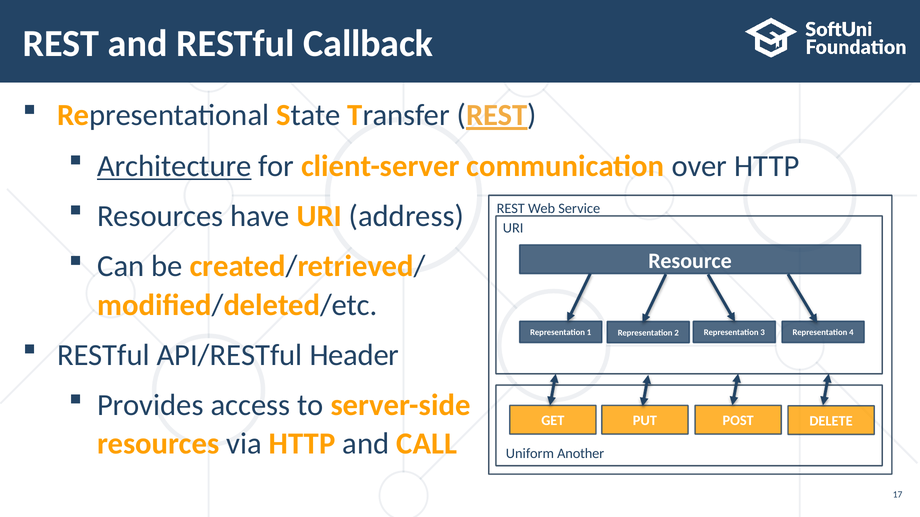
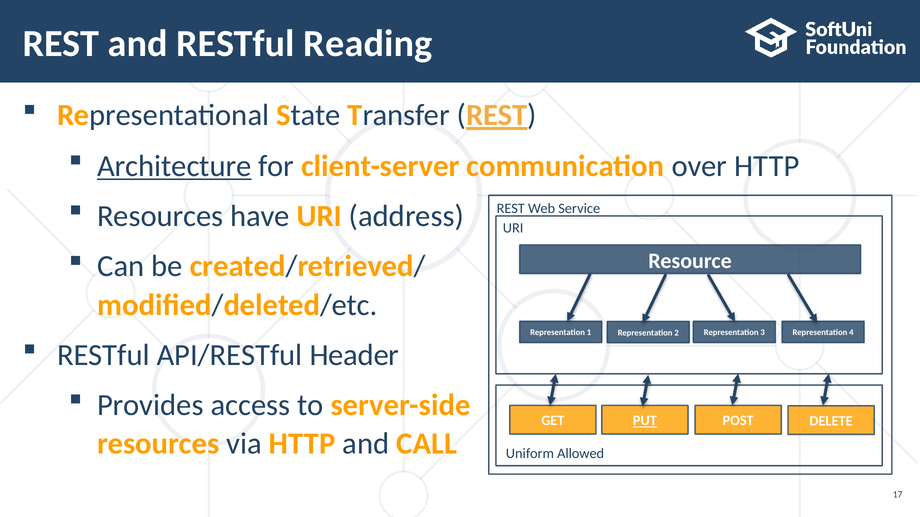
Callback: Callback -> Reading (368, 44)
PUT underline: none -> present (645, 421)
Another: Another -> Allowed (581, 454)
